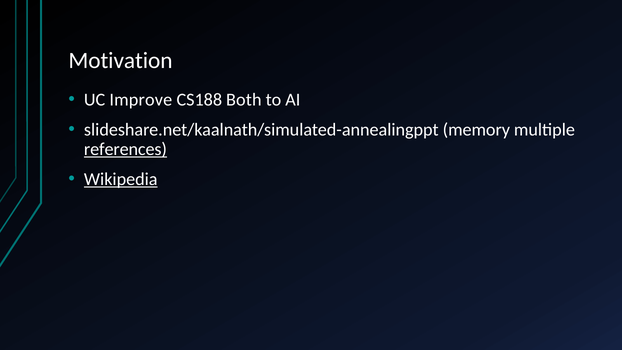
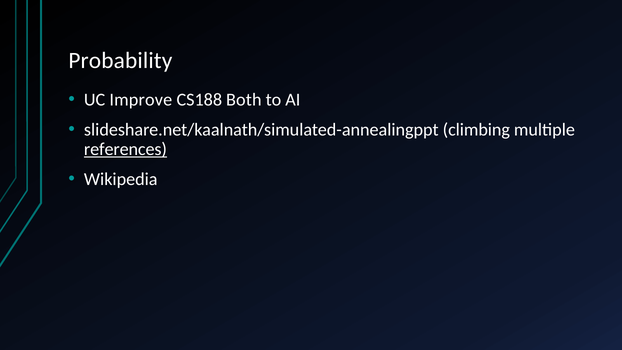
Motivation: Motivation -> Probability (120, 61)
memory: memory -> climbing (476, 130)
Wikipedia underline: present -> none (121, 179)
